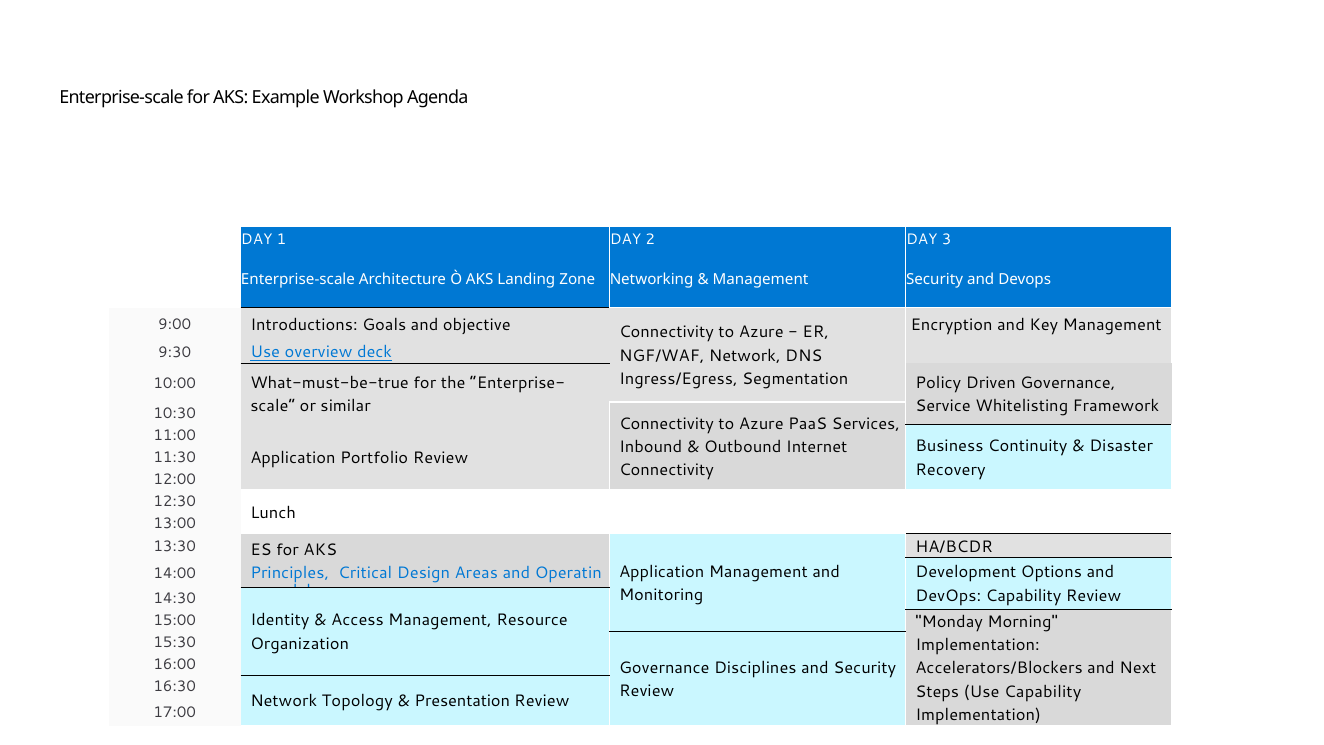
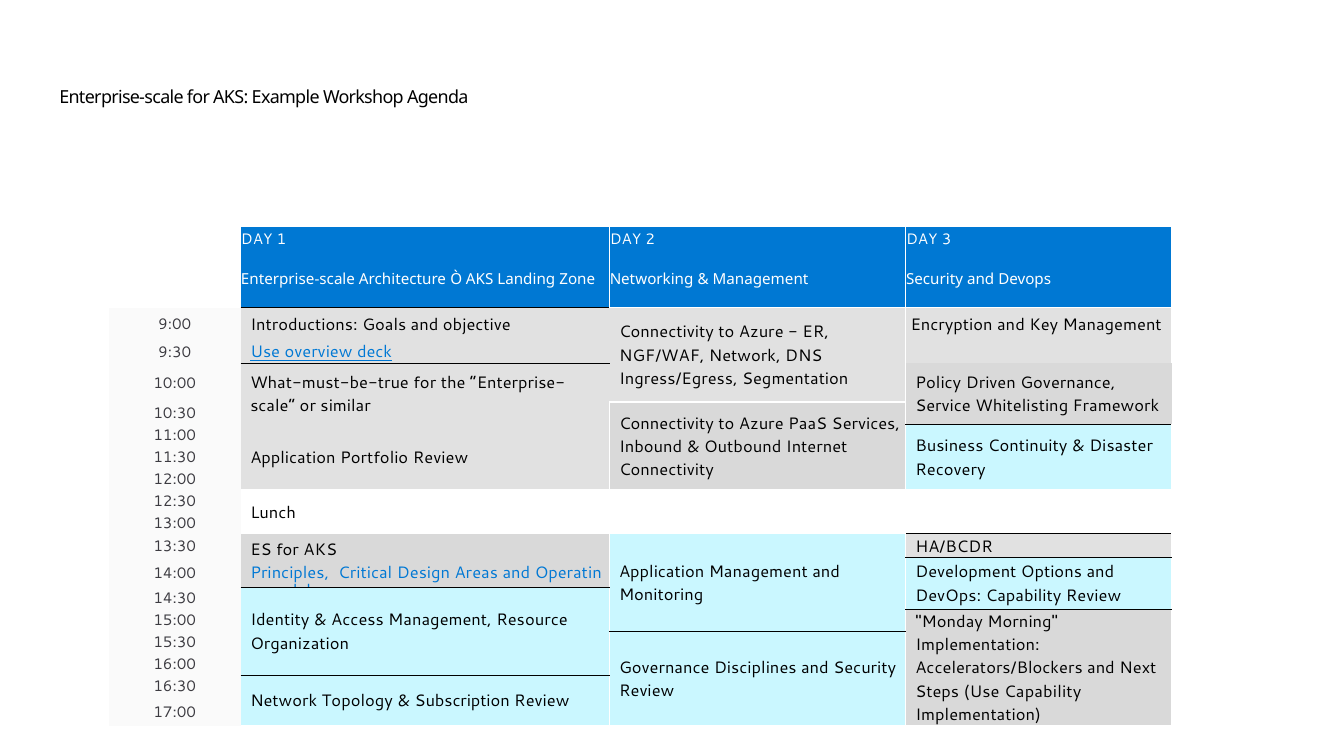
Presentation: Presentation -> Subscription (462, 701)
